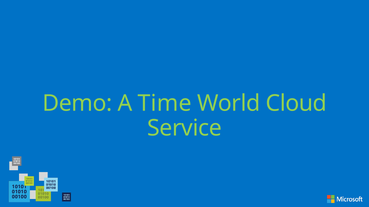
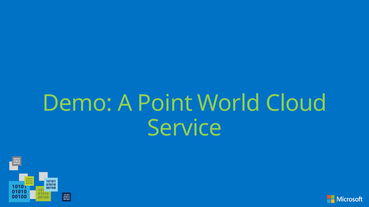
Time: Time -> Point (165, 104)
